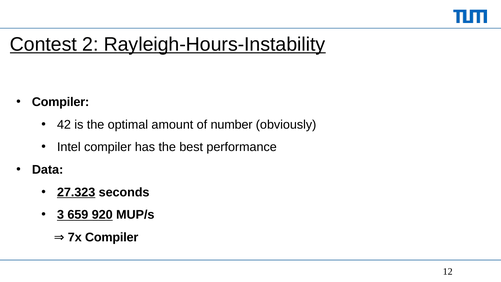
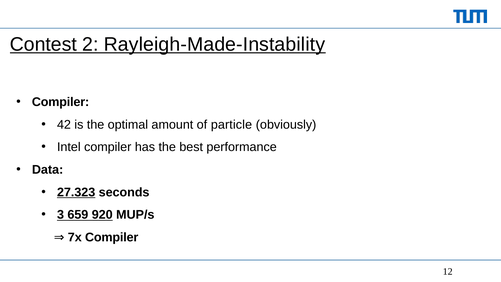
Rayleigh-Hours-Instability: Rayleigh-Hours-Instability -> Rayleigh-Made-Instability (214, 44)
number: number -> particle (231, 125)
